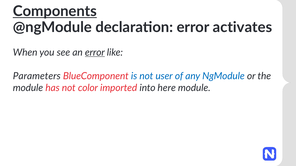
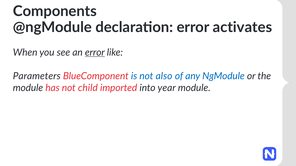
Components underline: present -> none (55, 11)
user: user -> also (164, 76)
color: color -> child (88, 88)
here: here -> year (167, 88)
